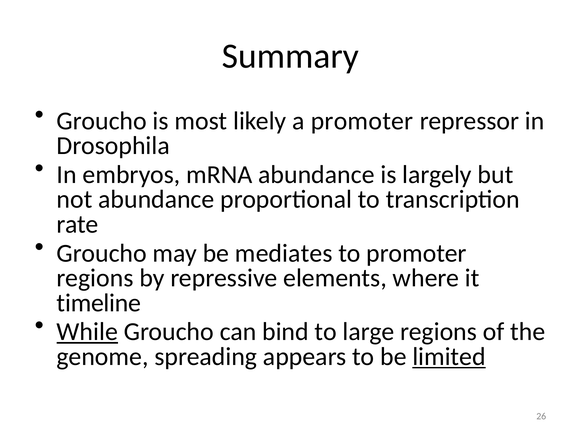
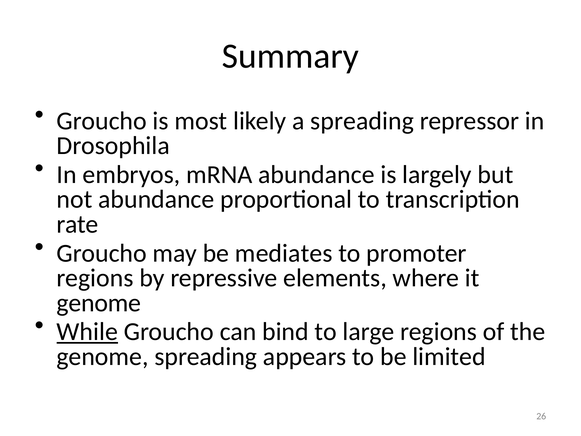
a promoter: promoter -> spreading (362, 121)
timeline: timeline -> genome (99, 303)
limited underline: present -> none (449, 356)
